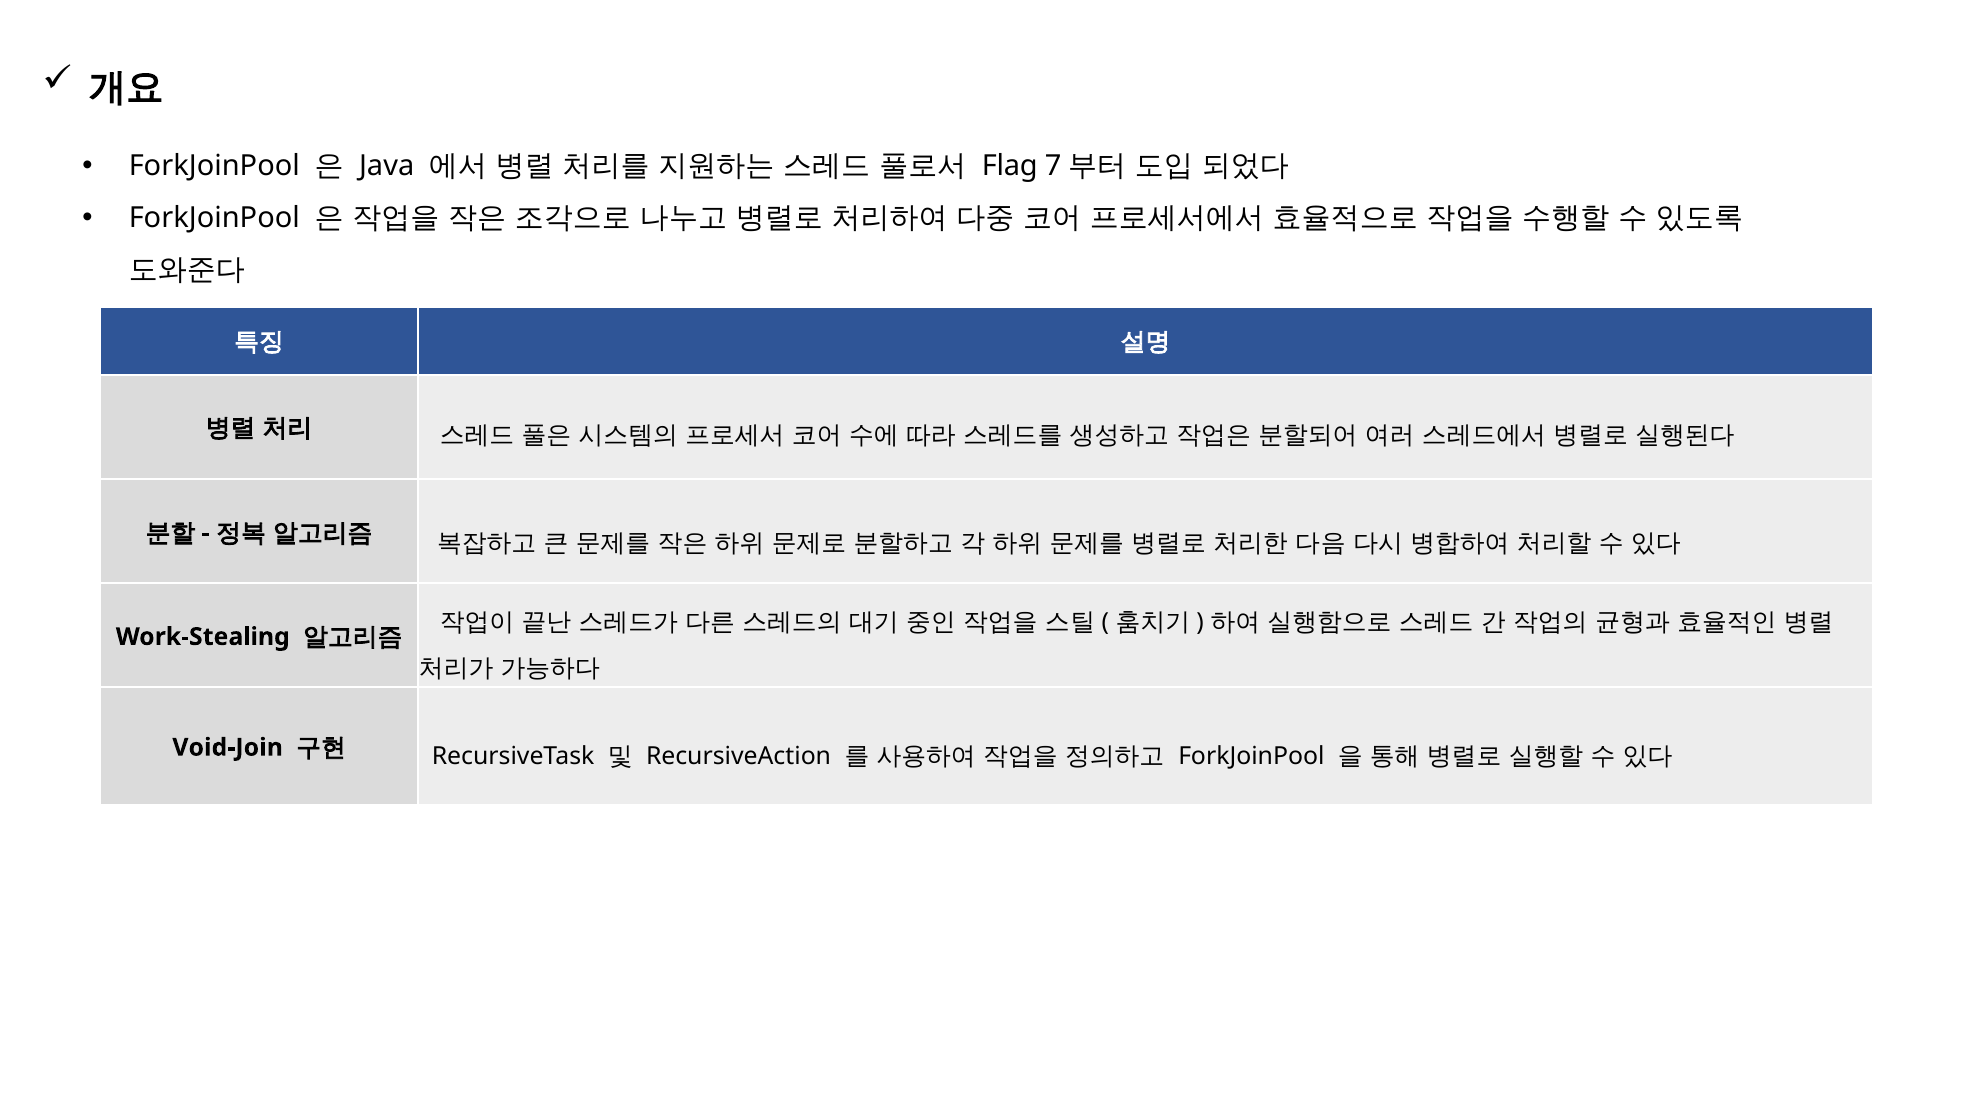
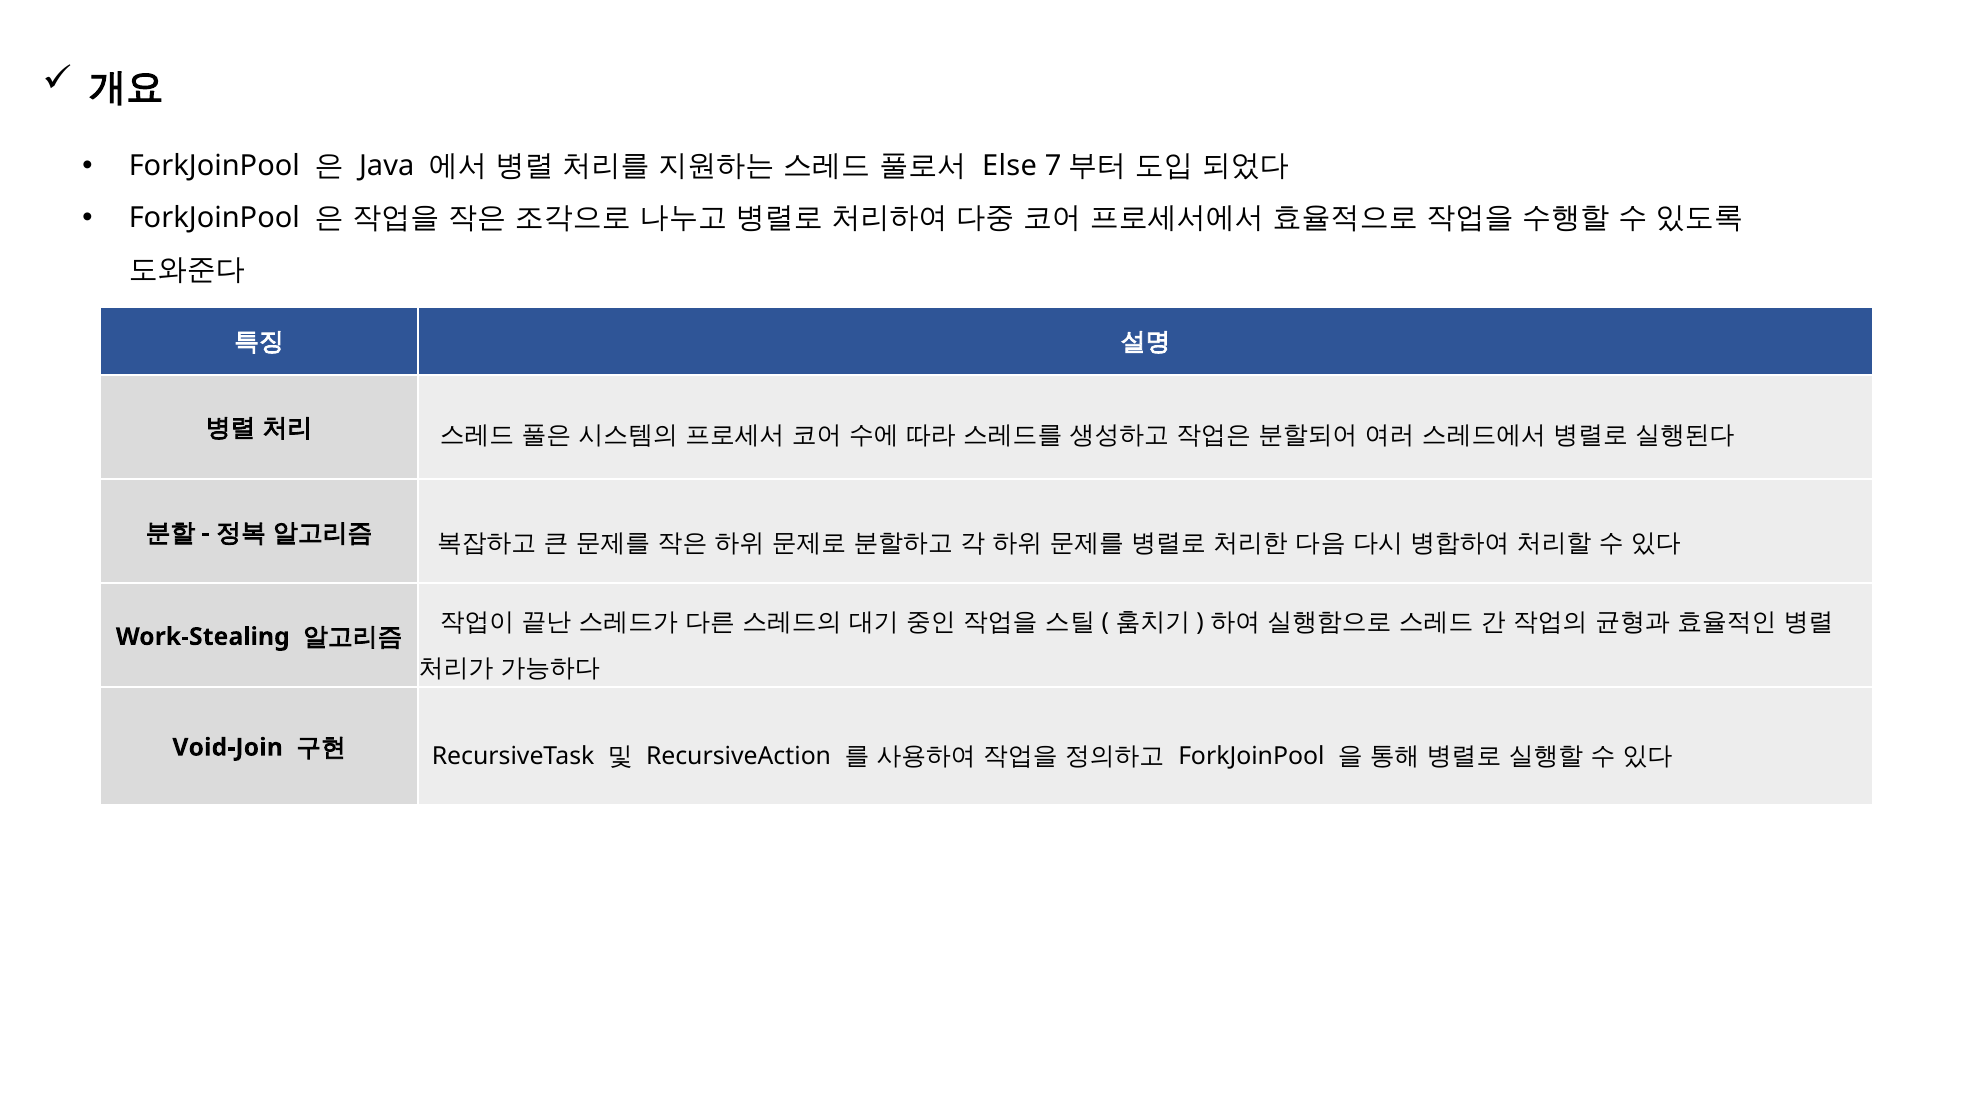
Flag: Flag -> Else (1010, 166)
